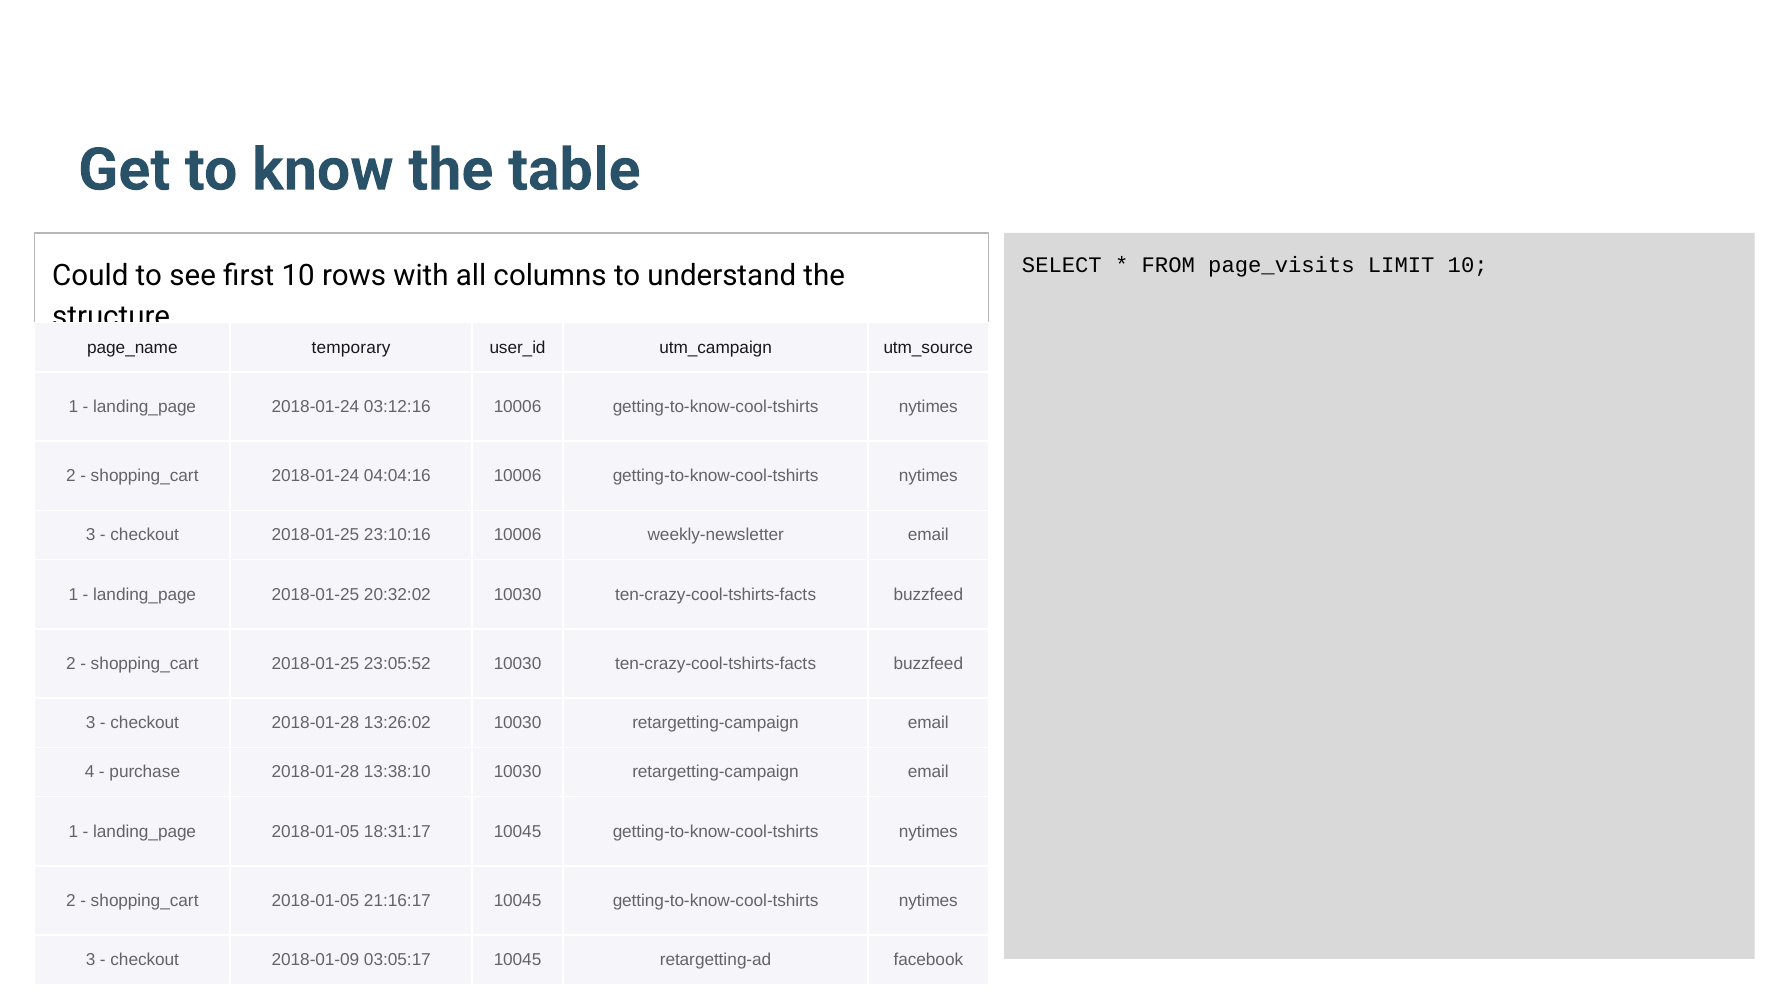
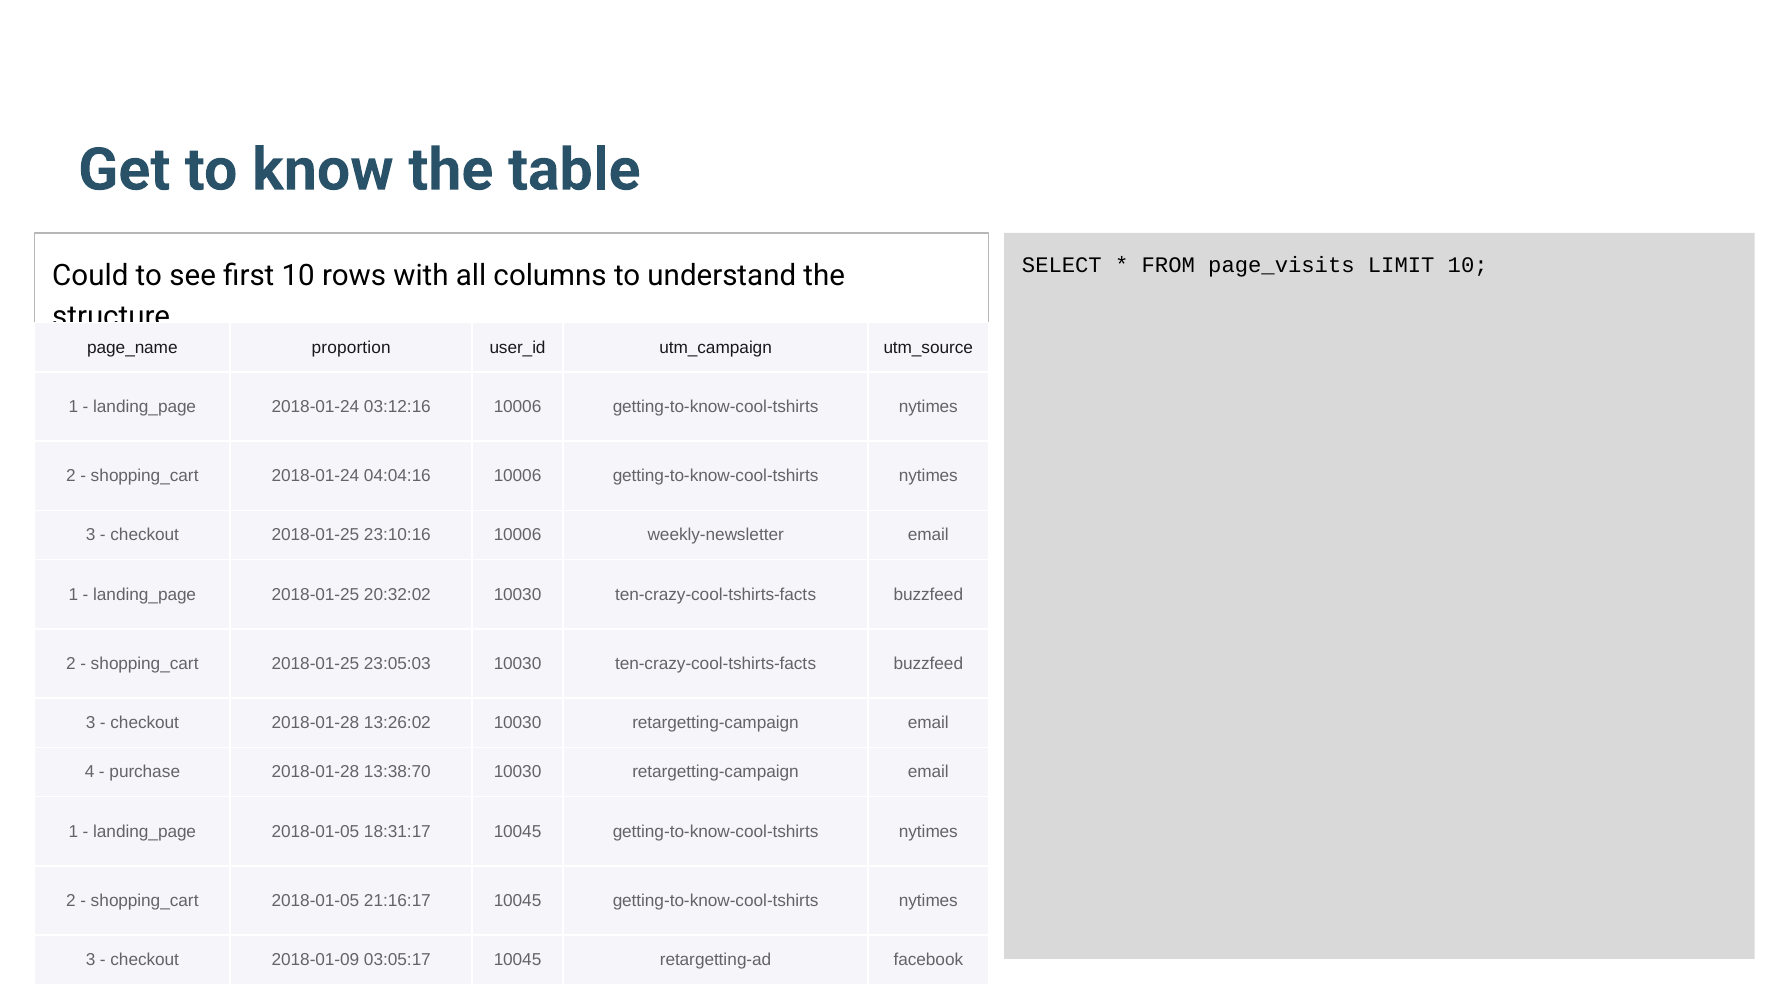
temporary: temporary -> proportion (351, 348)
23:05:52: 23:05:52 -> 23:05:03 (397, 664)
13:38:10: 13:38:10 -> 13:38:70 (397, 773)
